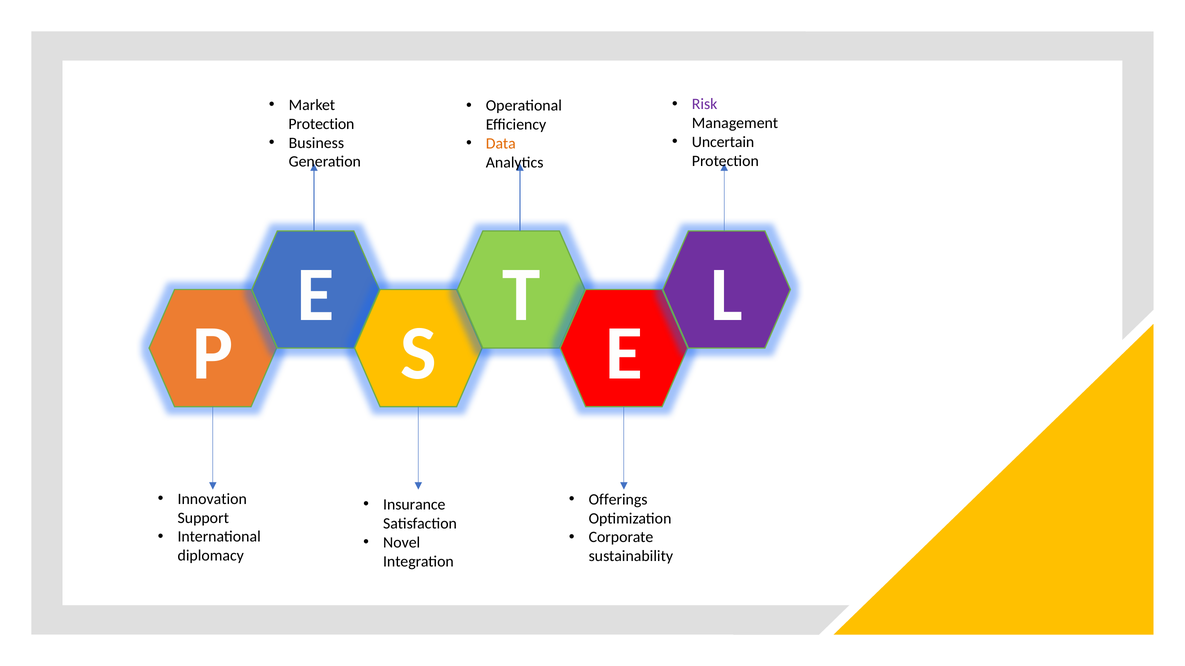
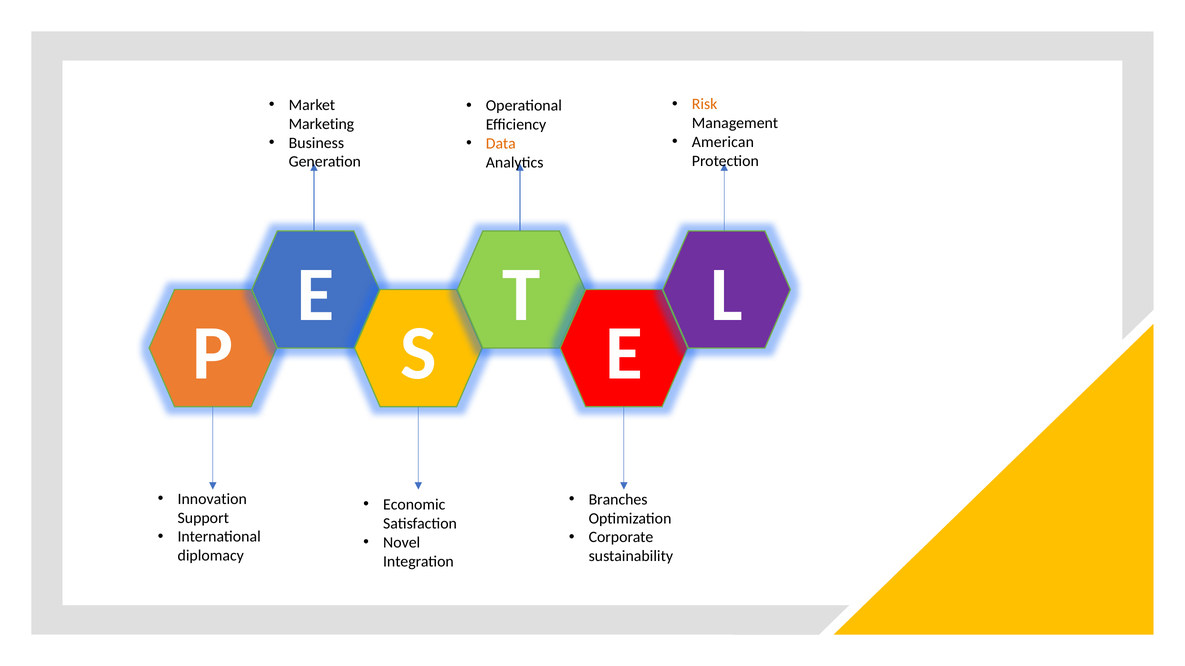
Risk colour: purple -> orange (705, 104)
Protection: Protection -> Marketing (321, 124)
Uncertain: Uncertain -> American (723, 142)
Offerings: Offerings -> Branches (618, 500)
Insurance: Insurance -> Economic (414, 505)
